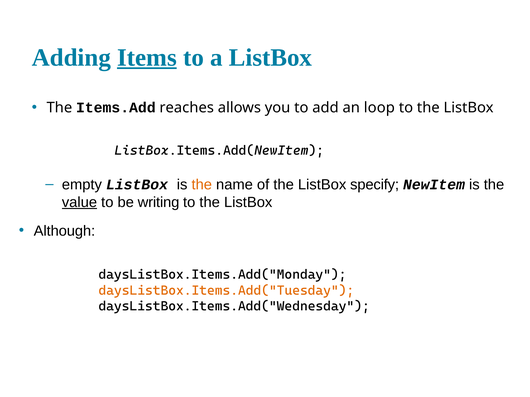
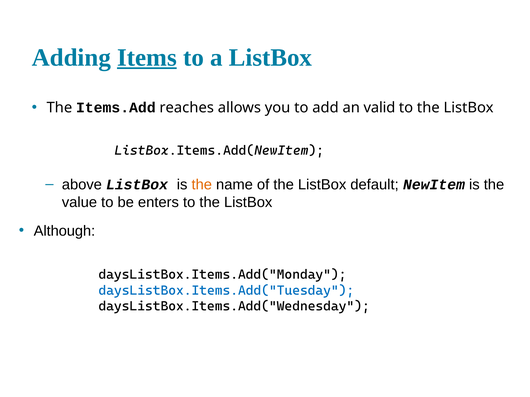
loop: loop -> valid (379, 108)
empty: empty -> above (82, 185)
specify: specify -> default (375, 185)
value underline: present -> none (79, 202)
writing: writing -> enters (158, 202)
daysListBox.Items.Add("Tuesday colour: orange -> blue (226, 291)
